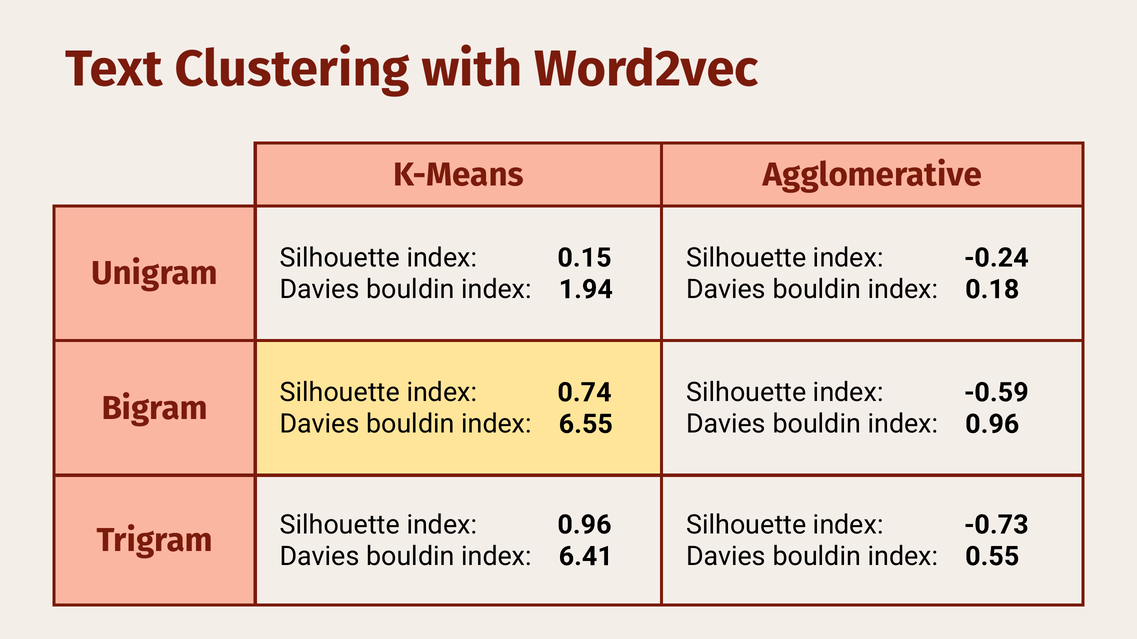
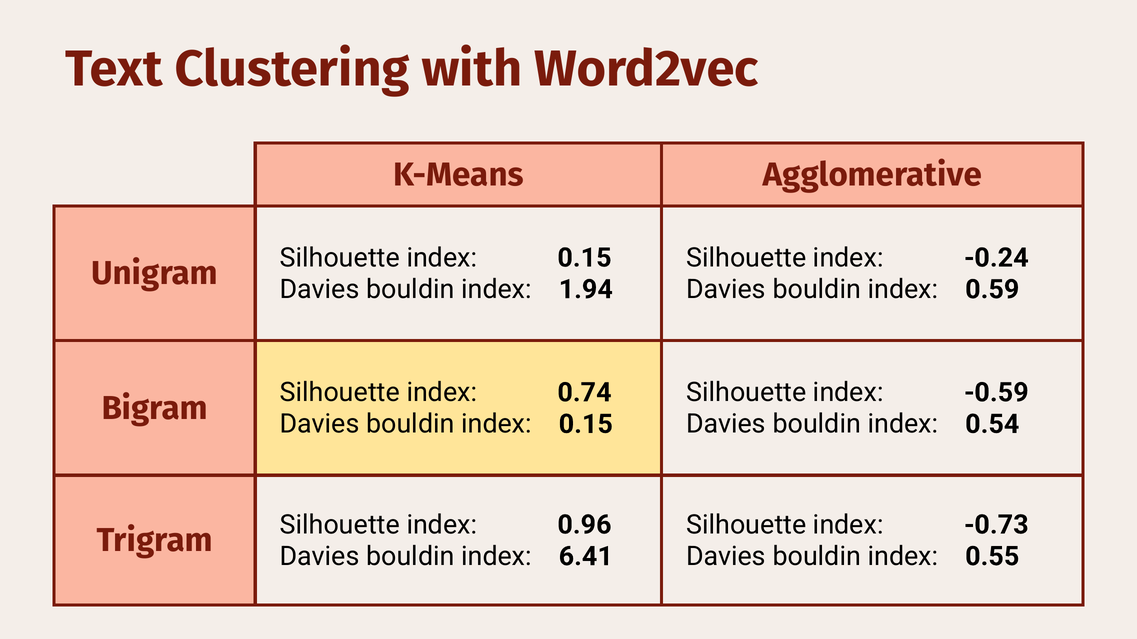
0.18: 0.18 -> 0.59 (992, 290)
bouldin index 6.55: 6.55 -> 0.15 (586, 424)
bouldin index 0.96: 0.96 -> 0.54 (992, 424)
